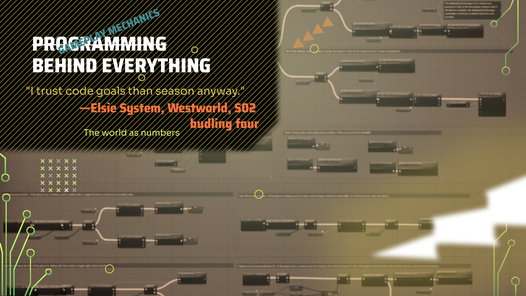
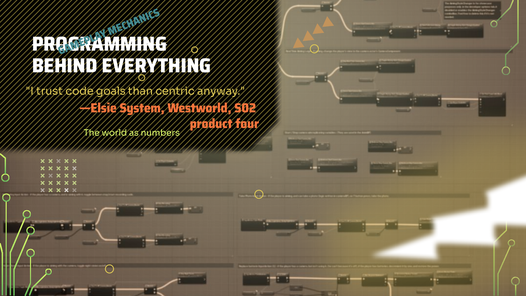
season: season -> centric (175, 91)
budling: budling -> product (211, 124)
